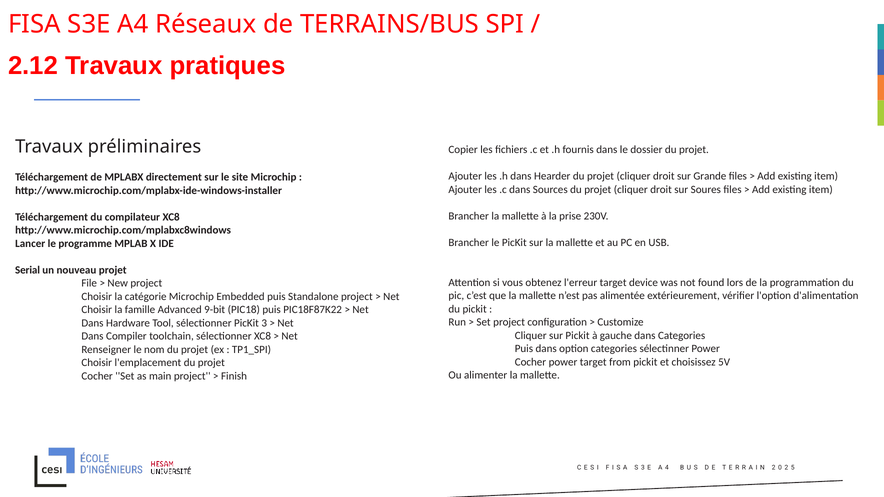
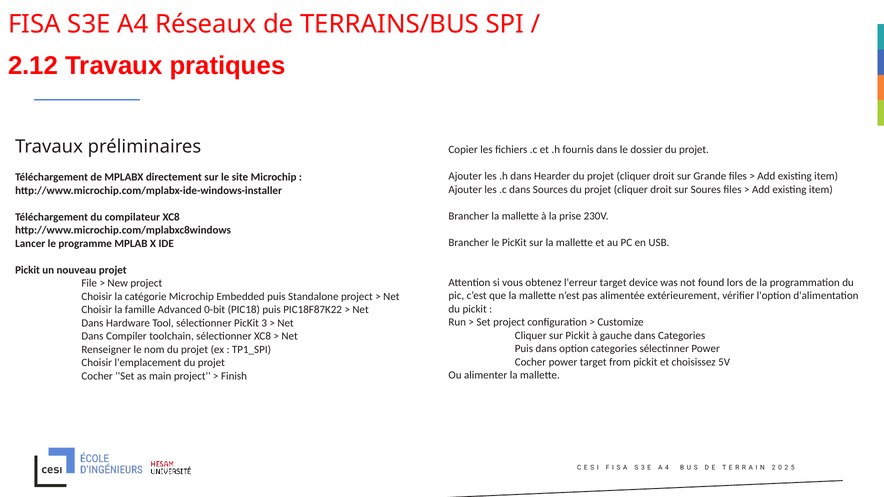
Serial: Serial -> Pickit (28, 270)
9-bit: 9-bit -> 0-bit (215, 310)
